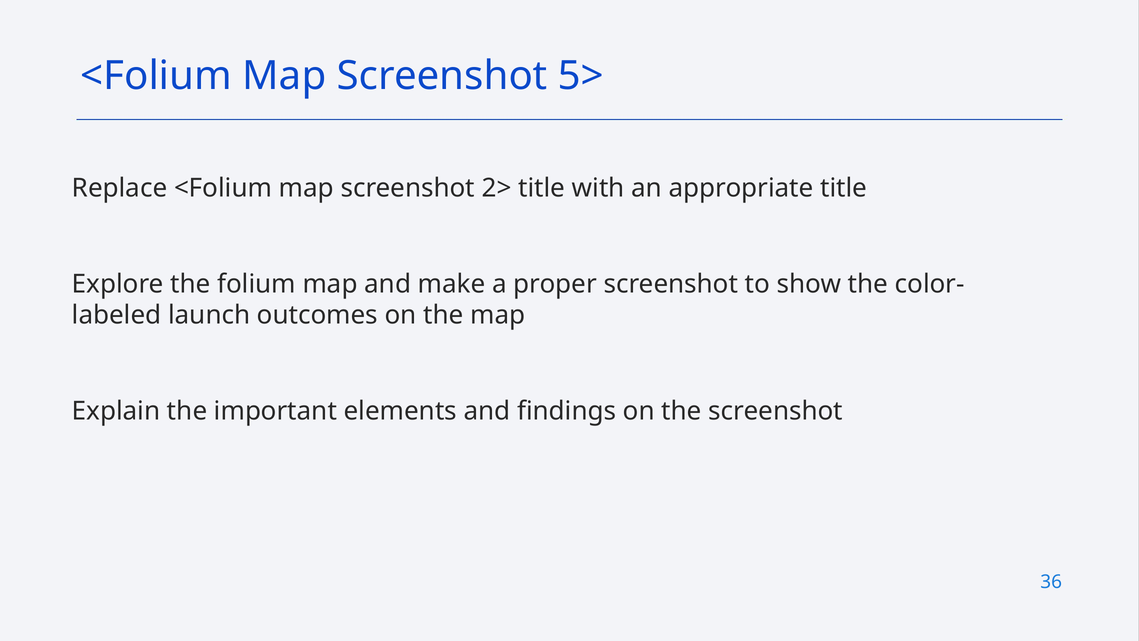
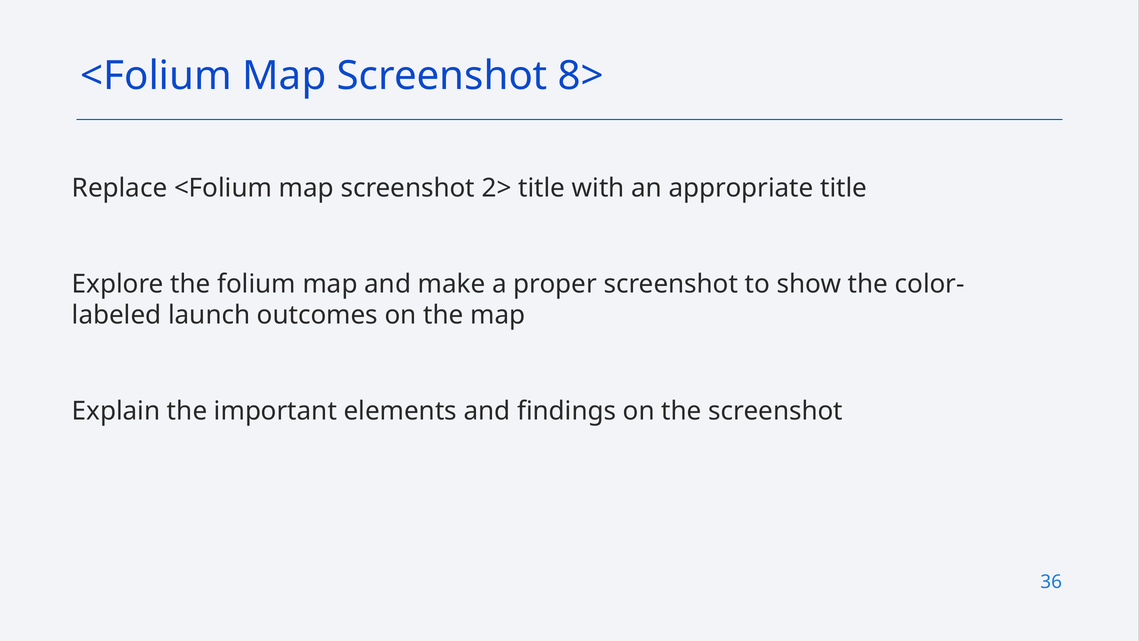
5>: 5> -> 8> (581, 76)
